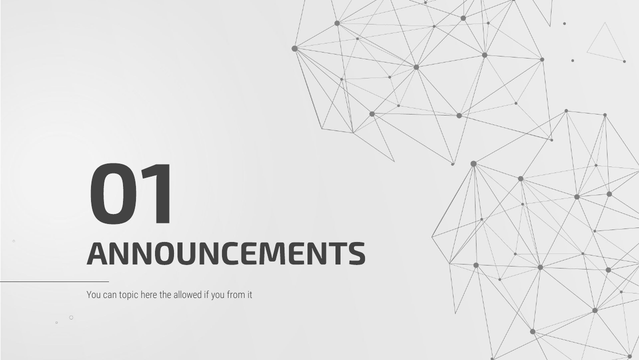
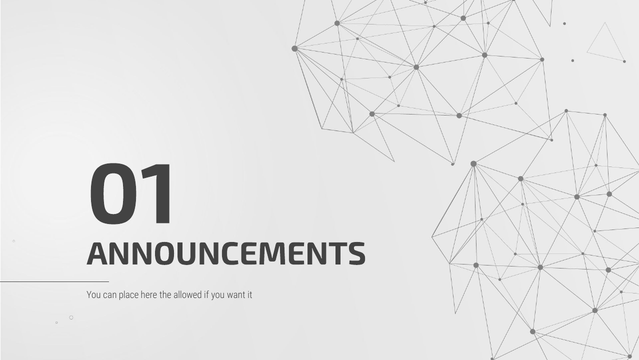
topic: topic -> place (129, 294)
from: from -> want (236, 294)
